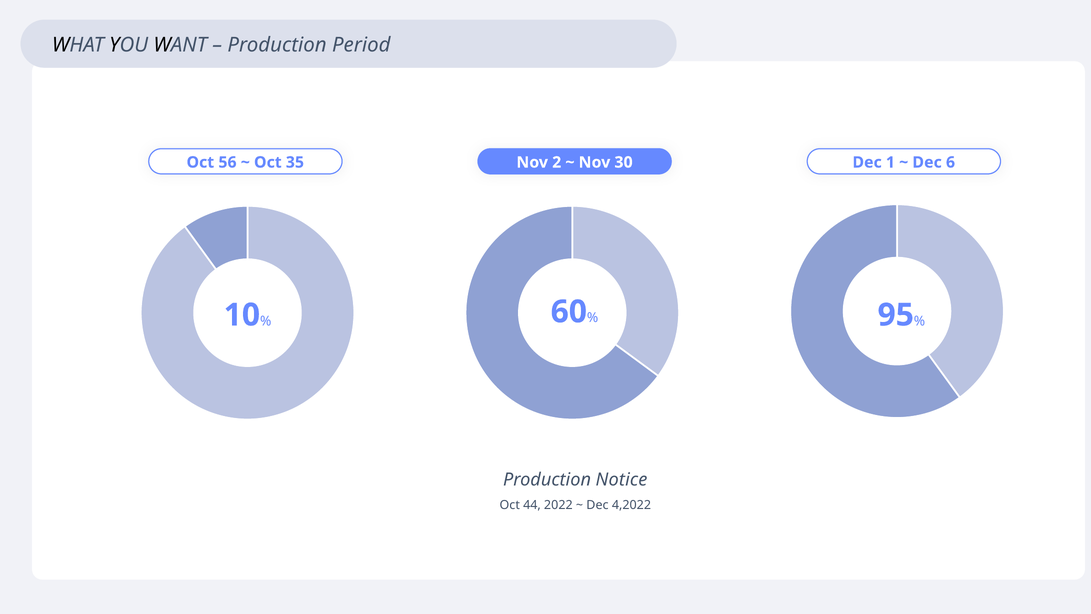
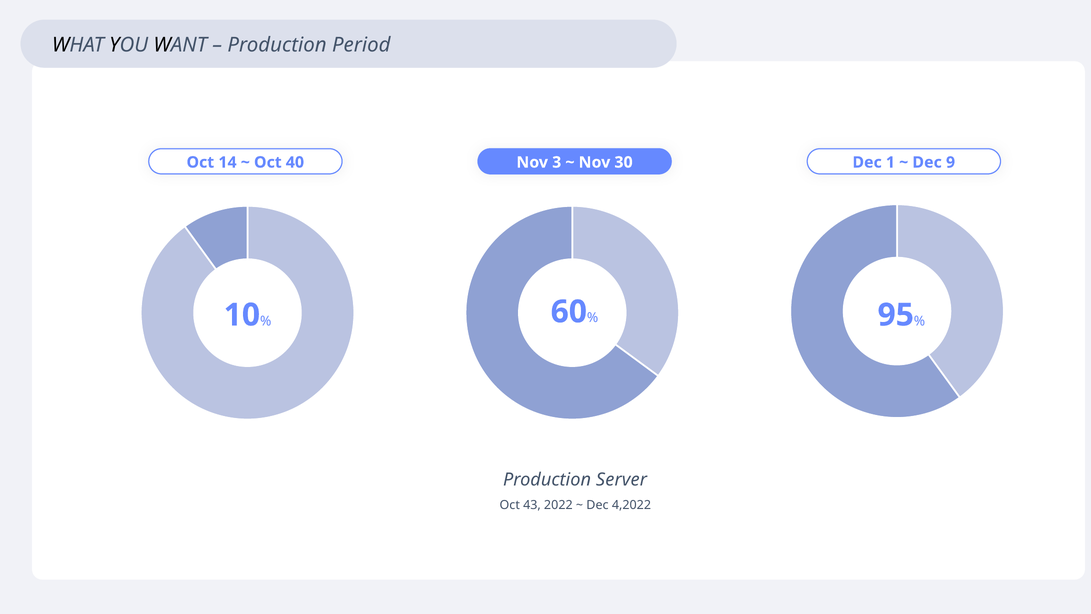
56: 56 -> 14 (228, 162)
35: 35 -> 40 (295, 162)
2: 2 -> 3 (557, 162)
6: 6 -> 9 (951, 162)
Notice: Notice -> Server (621, 480)
44: 44 -> 43 (532, 505)
